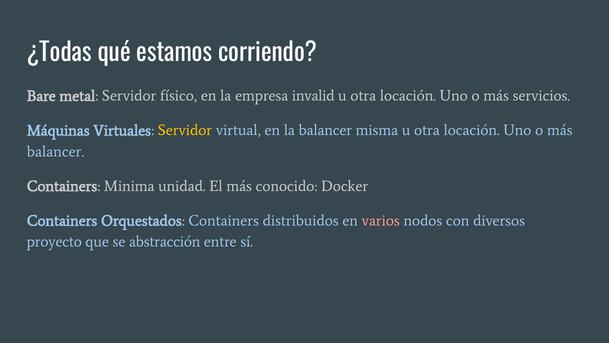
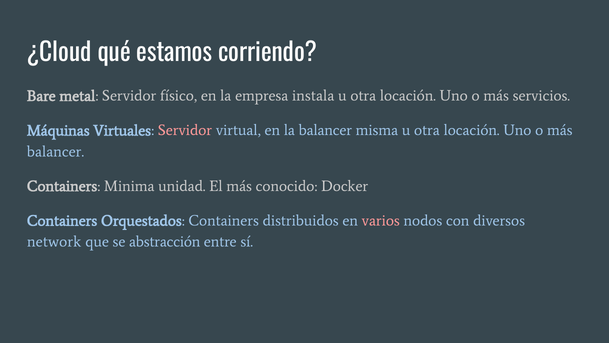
¿Todas: ¿Todas -> ¿Cloud (59, 53)
invalid: invalid -> instala (313, 96)
Servidor colour: yellow -> pink (185, 130)
proyecto: proyecto -> network (54, 241)
